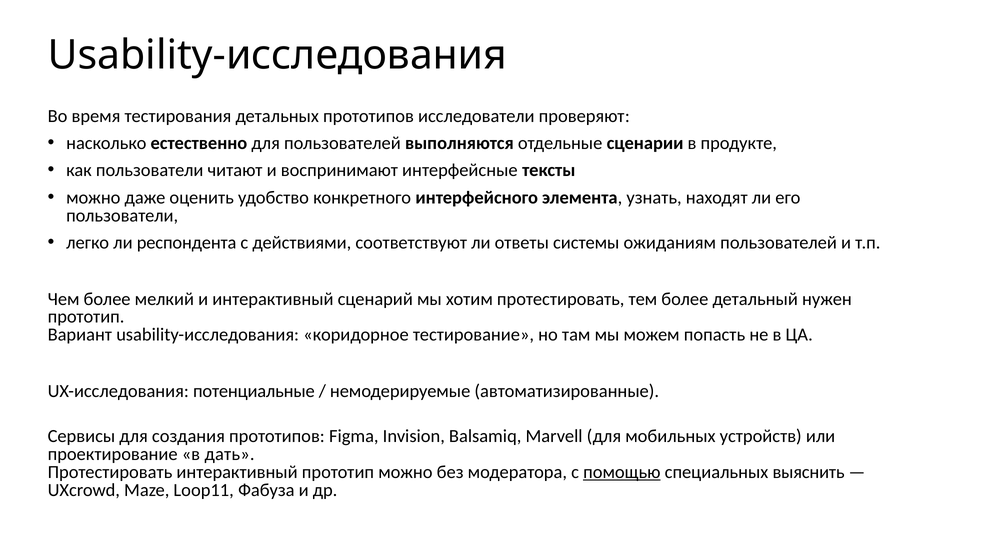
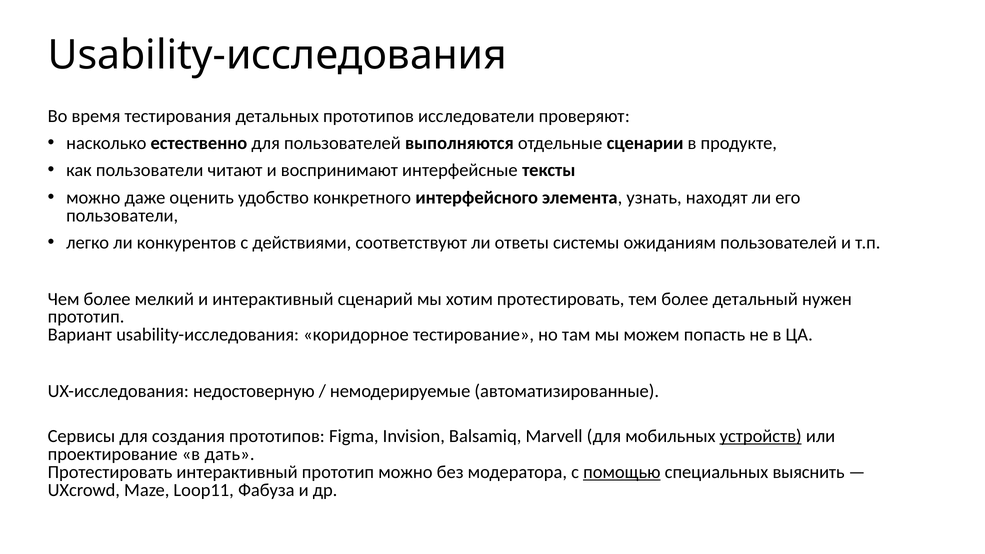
респондента: респондента -> конкурентов (187, 243)
потенциальные: потенциальные -> недостоверную (254, 391)
устройств underline: none -> present (761, 436)
